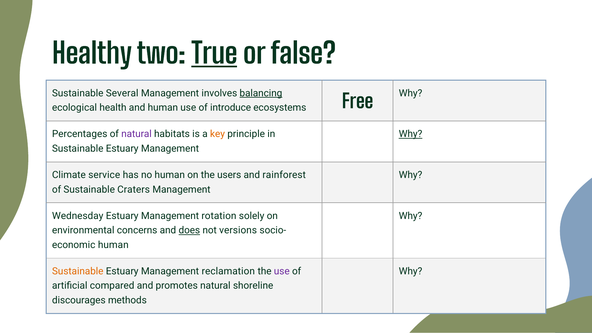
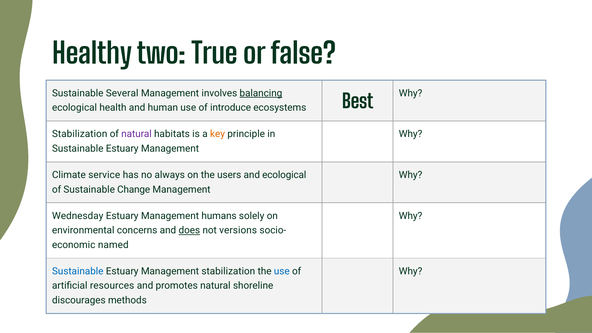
True underline: present -> none (214, 54)
Free: Free -> Best (358, 102)
Percentages: Percentages -> Stabilization (80, 134)
Why underline: present -> none (411, 134)
no human: human -> always (170, 175)
and rainforest: rainforest -> ecological (284, 175)
Craters: Craters -> Change (134, 189)
rotation: rotation -> humans (219, 216)
human: human -> named (113, 245)
Sustainable colour: orange -> blue (78, 271)
Management reclamation: reclamation -> stabilization (228, 271)
use colour: purple -> blue (282, 271)
compared: compared -> resources (112, 286)
